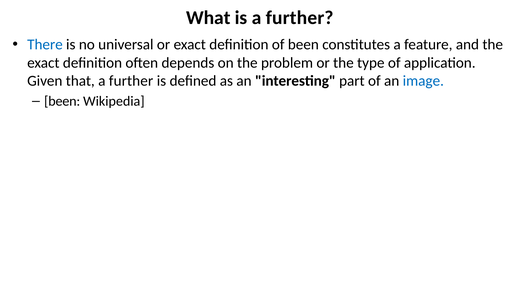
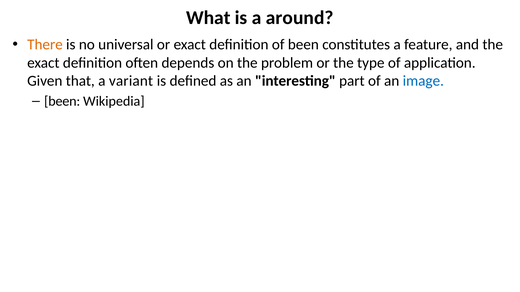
is a further: further -> around (300, 18)
There colour: blue -> orange (45, 45)
that a further: further -> variant (131, 81)
